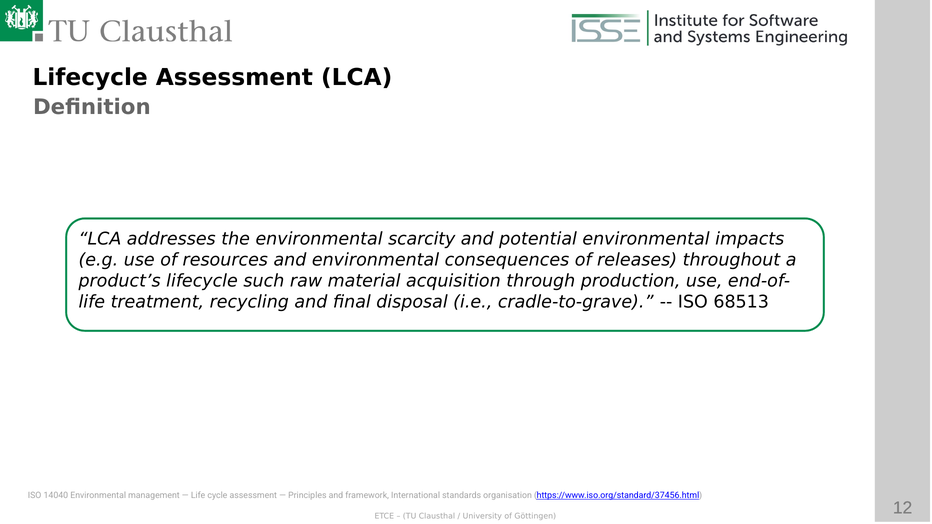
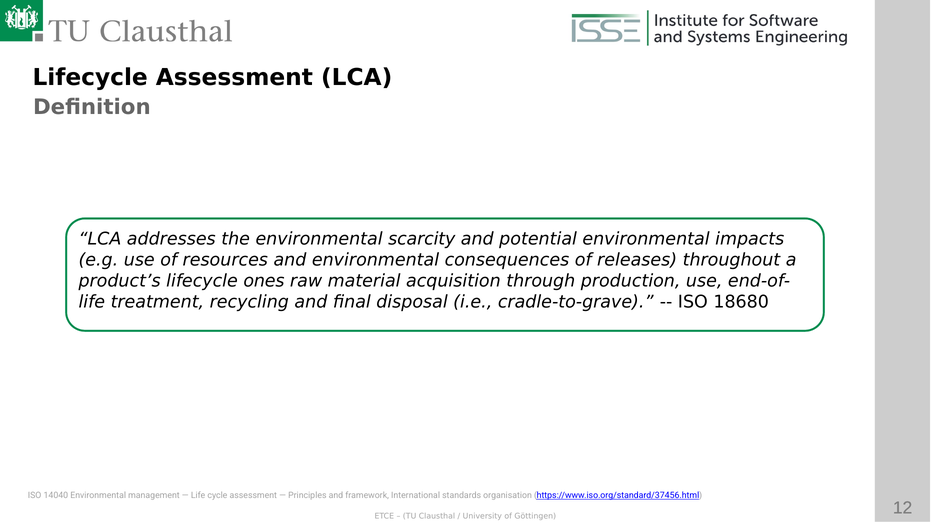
such: such -> ones (264, 281)
68513: 68513 -> 18680 (741, 302)
